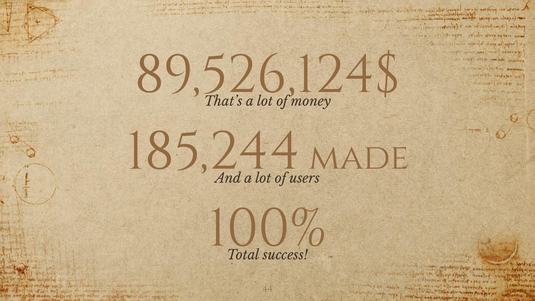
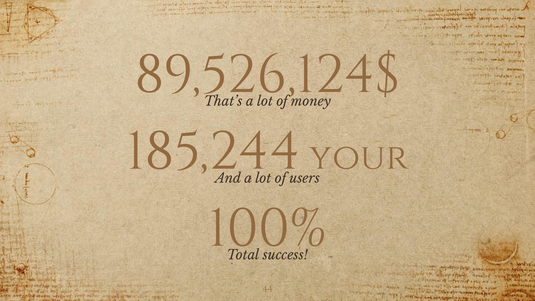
made: made -> your (359, 157)
